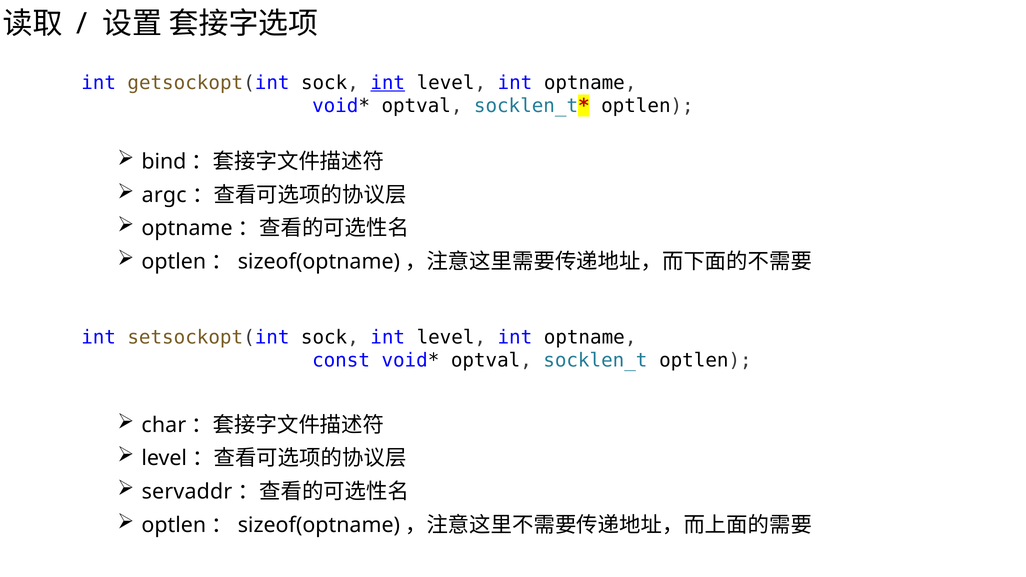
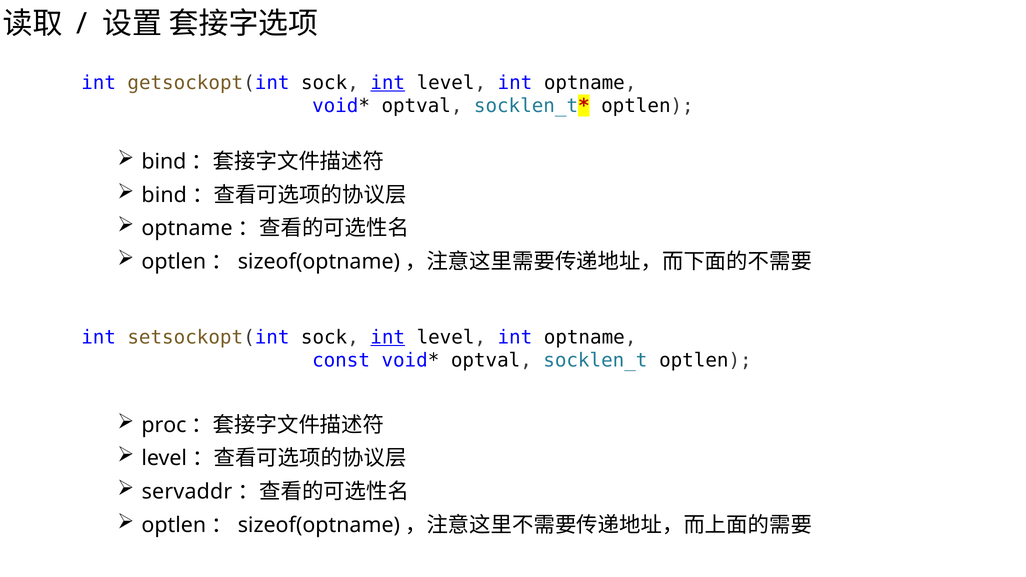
argc: argc -> bind (164, 195)
int underline: none -> present (388, 337)
char: char -> proc (164, 425)
